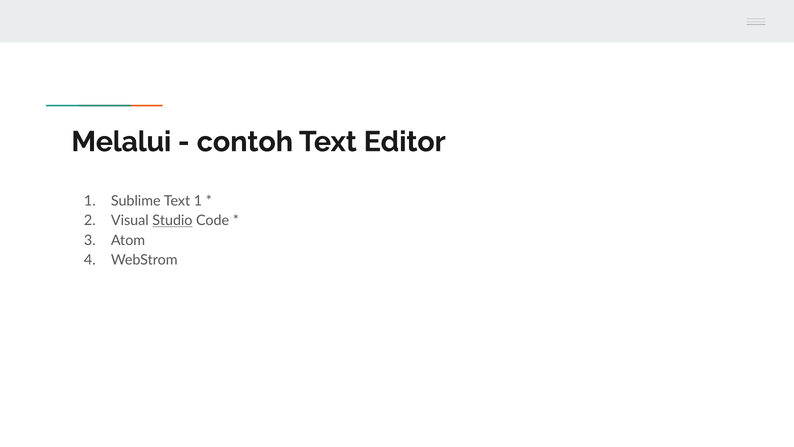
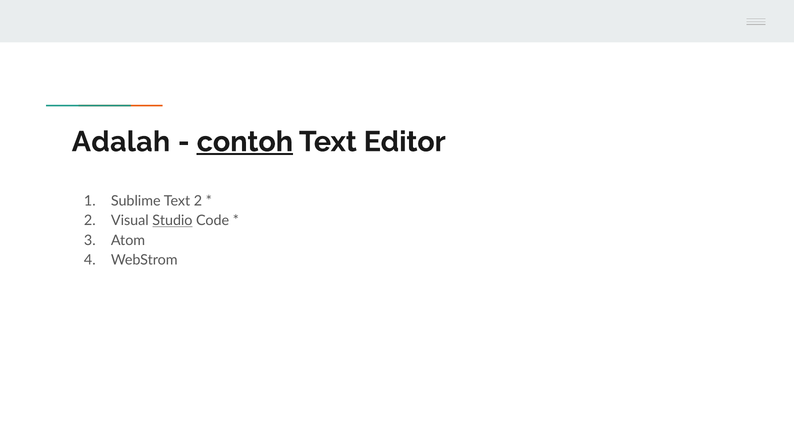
Melalui: Melalui -> Adalah (121, 142)
contoh underline: none -> present (245, 142)
Text 1: 1 -> 2 (198, 201)
